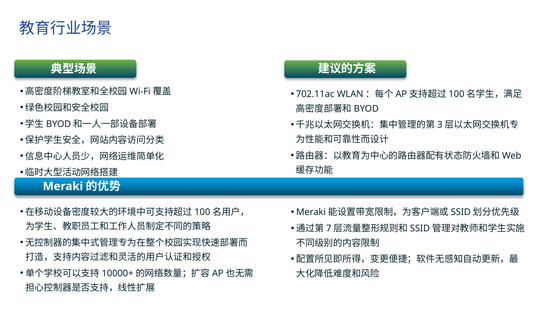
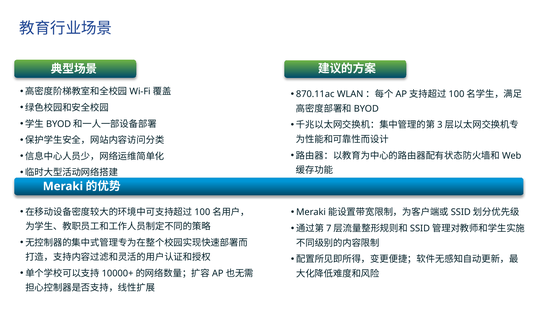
702.11ac: 702.11ac -> 870.11ac (315, 94)
